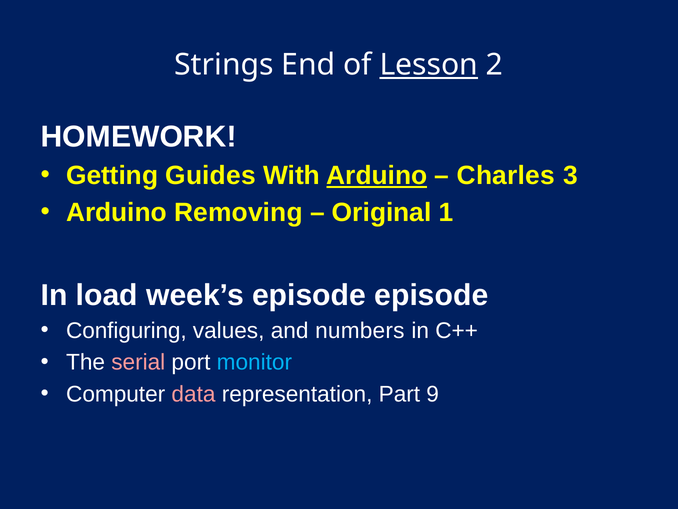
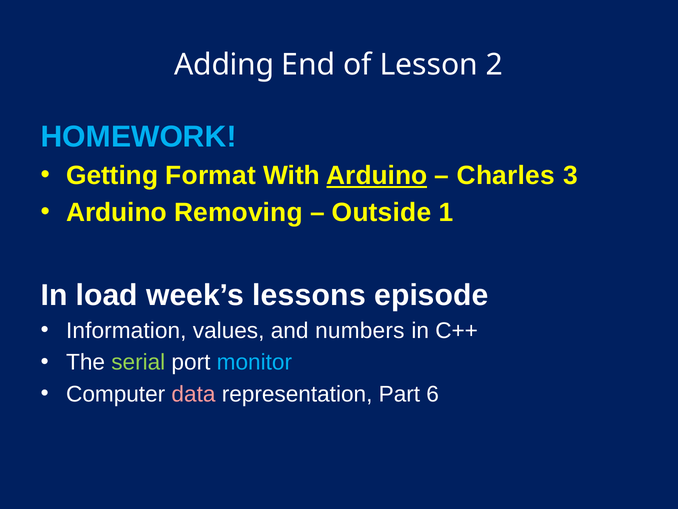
Strings: Strings -> Adding (224, 65)
Lesson underline: present -> none (429, 65)
HOMEWORK colour: white -> light blue (139, 137)
Guides: Guides -> Format (211, 175)
Original: Original -> Outside (382, 212)
week’s episode: episode -> lessons (309, 295)
Configuring: Configuring -> Information (126, 330)
serial colour: pink -> light green (138, 362)
9: 9 -> 6 (433, 394)
